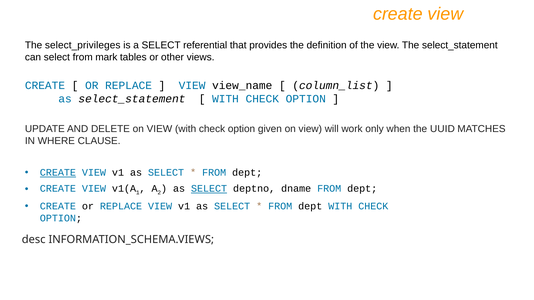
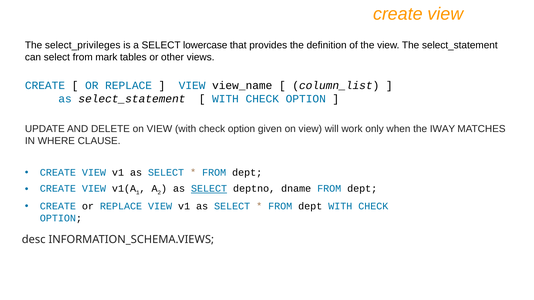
referential: referential -> lowercase (205, 45)
UUID: UUID -> IWAY (443, 129)
CREATE underline: present -> none (58, 173)
